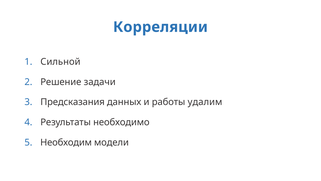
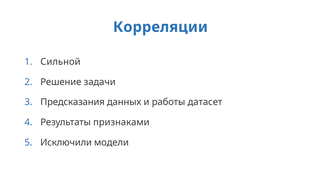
удалим: удалим -> датасет (205, 102)
необходимо: необходимо -> признаками (121, 122)
Необходим: Необходим -> Исключили (66, 142)
